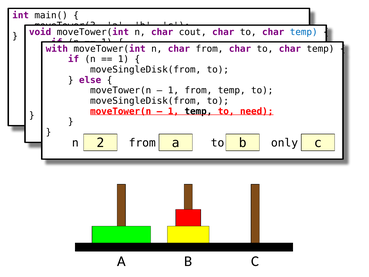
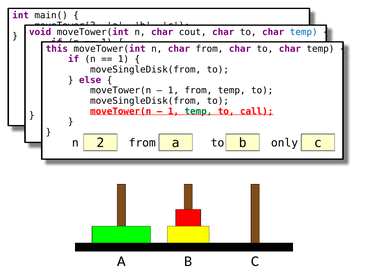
with: with -> this (57, 49)
temp colour: black -> green (198, 111)
need: need -> call (257, 111)
